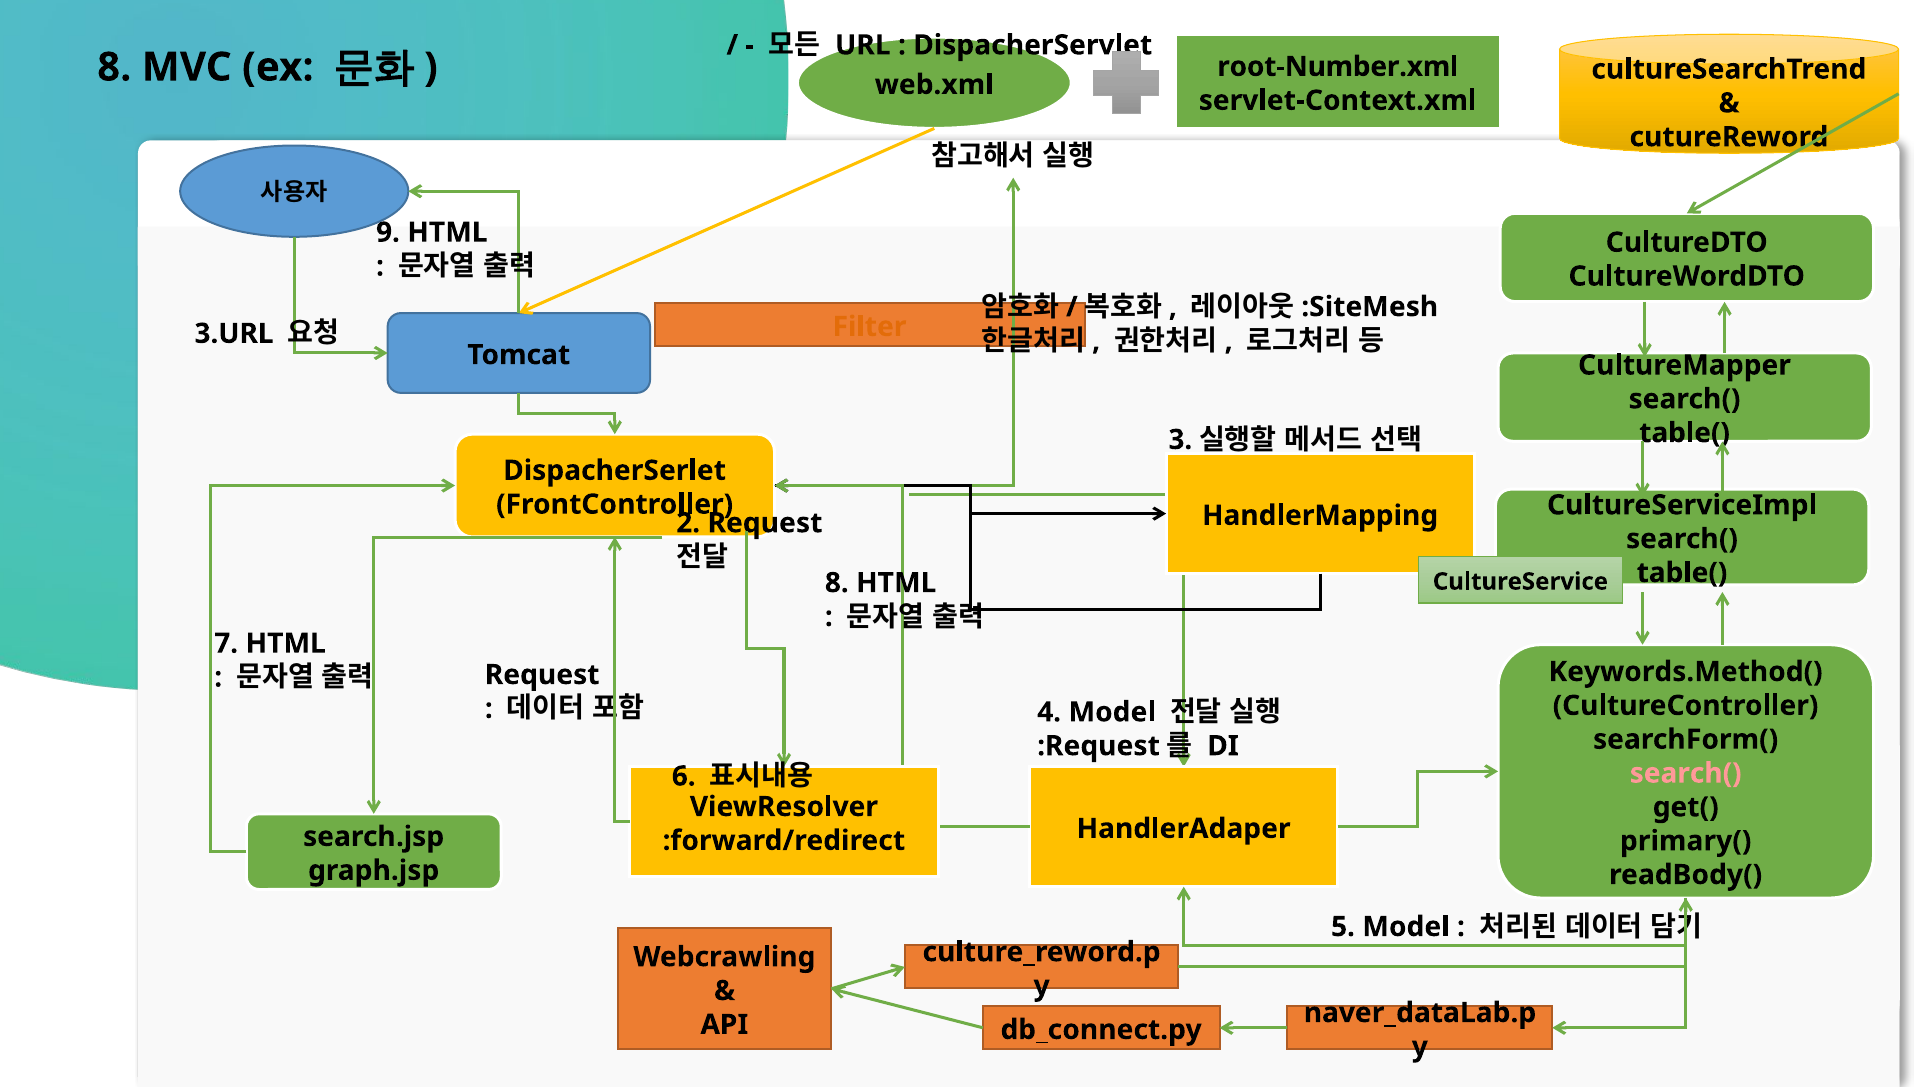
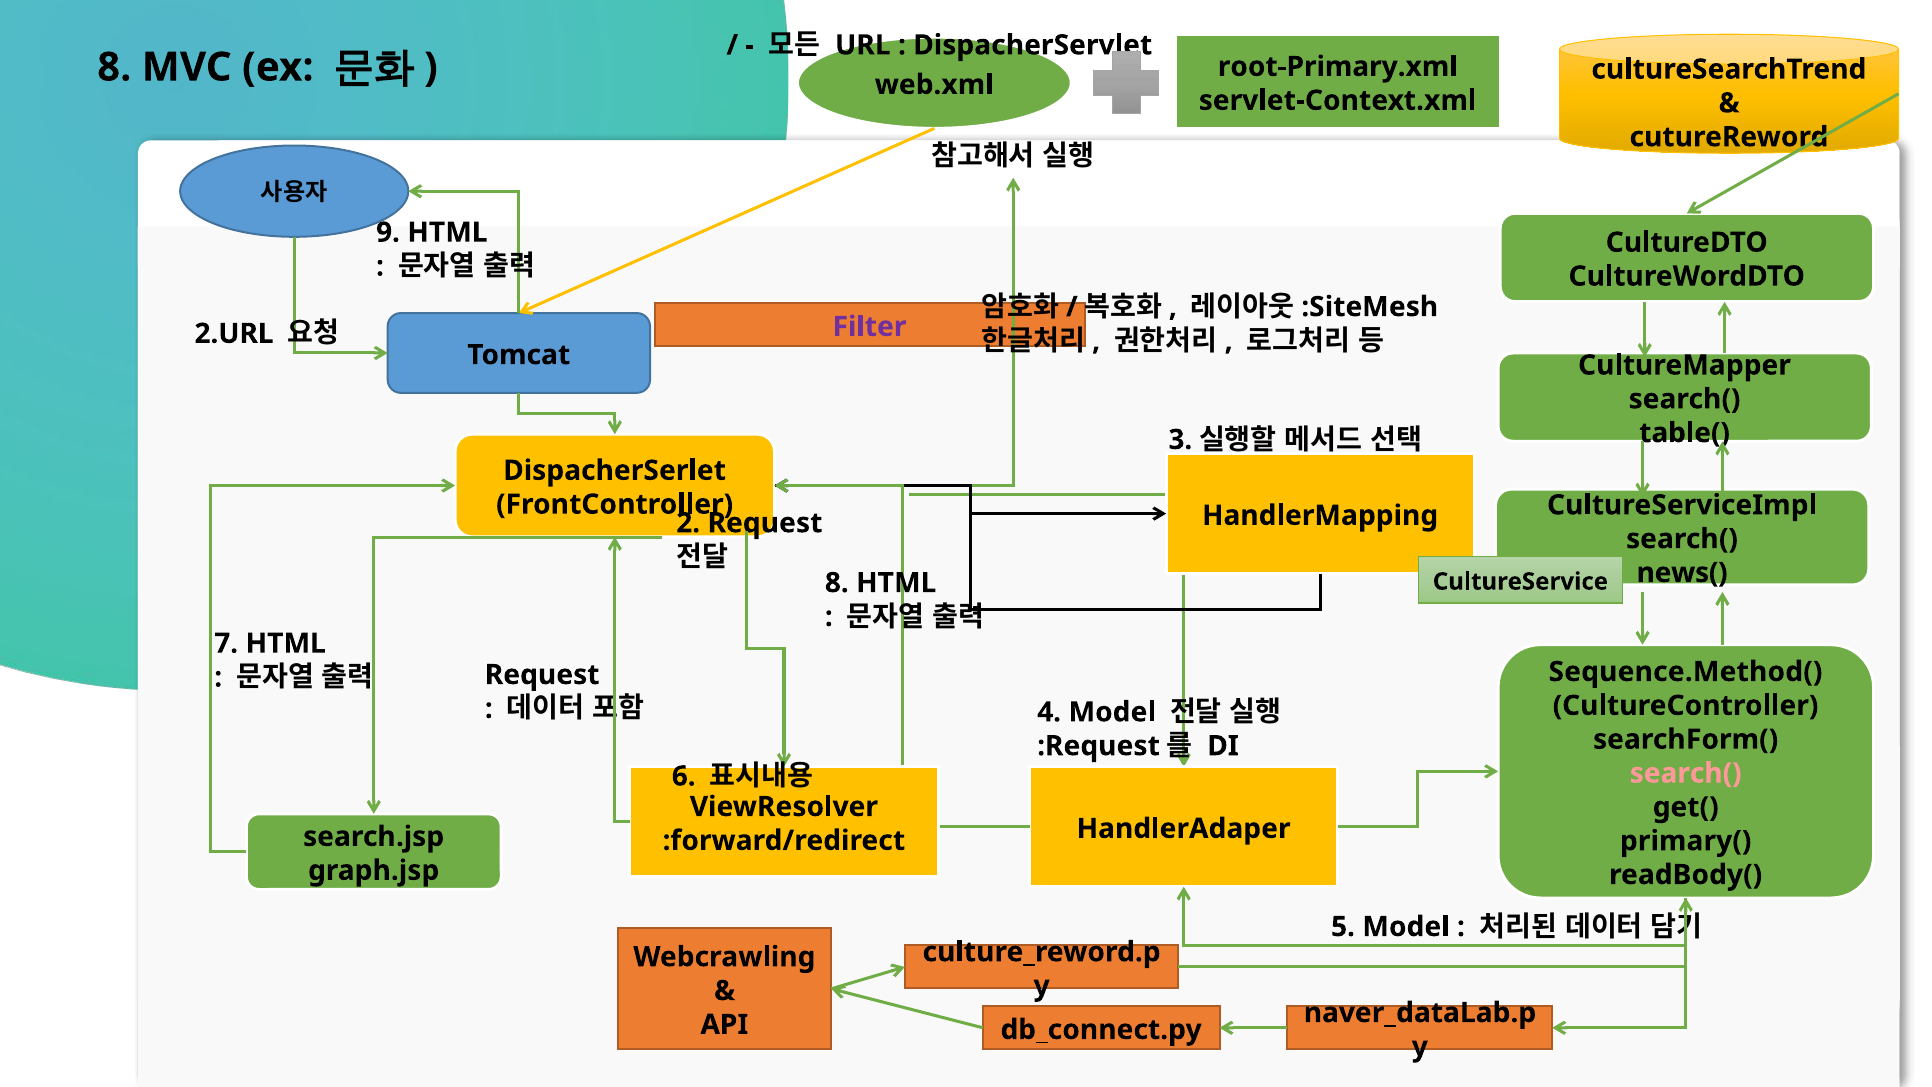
root-Number.xml: root-Number.xml -> root-Primary.xml (1338, 67)
Filter colour: orange -> purple (869, 327)
3.URL: 3.URL -> 2.URL (234, 333)
table(: table( -> news( (1682, 573)
Keywords.Method(: Keywords.Method( -> Sequence.Method( (1685, 672)
